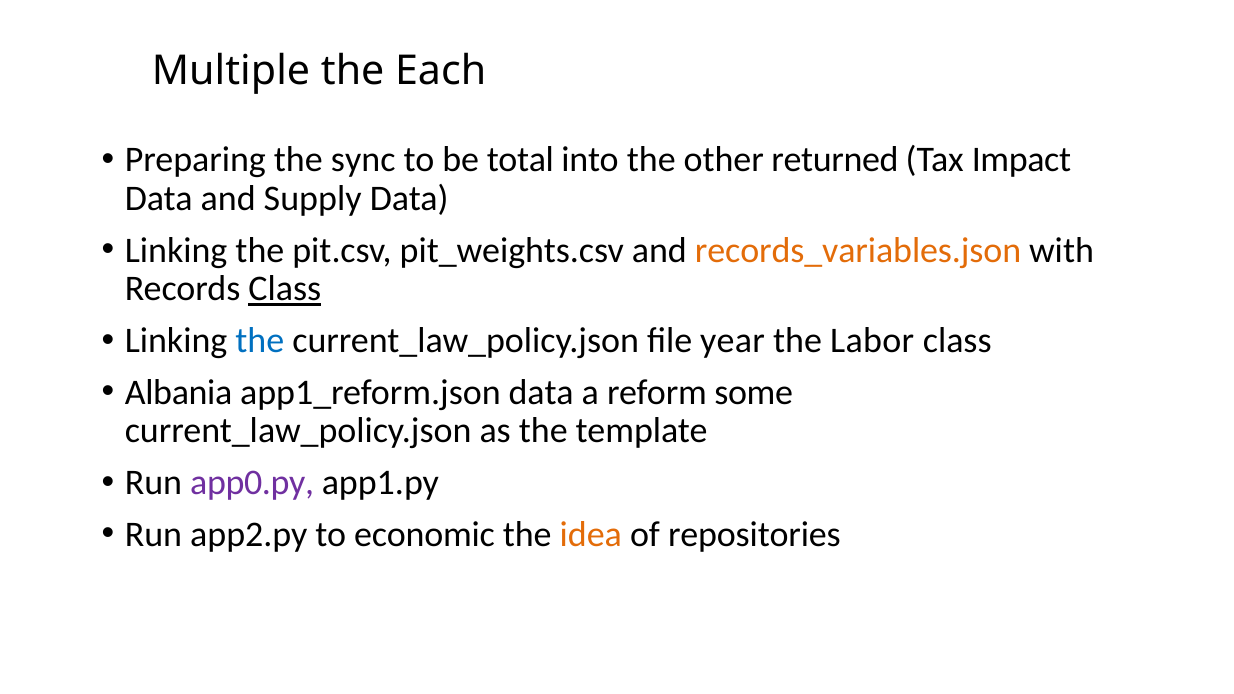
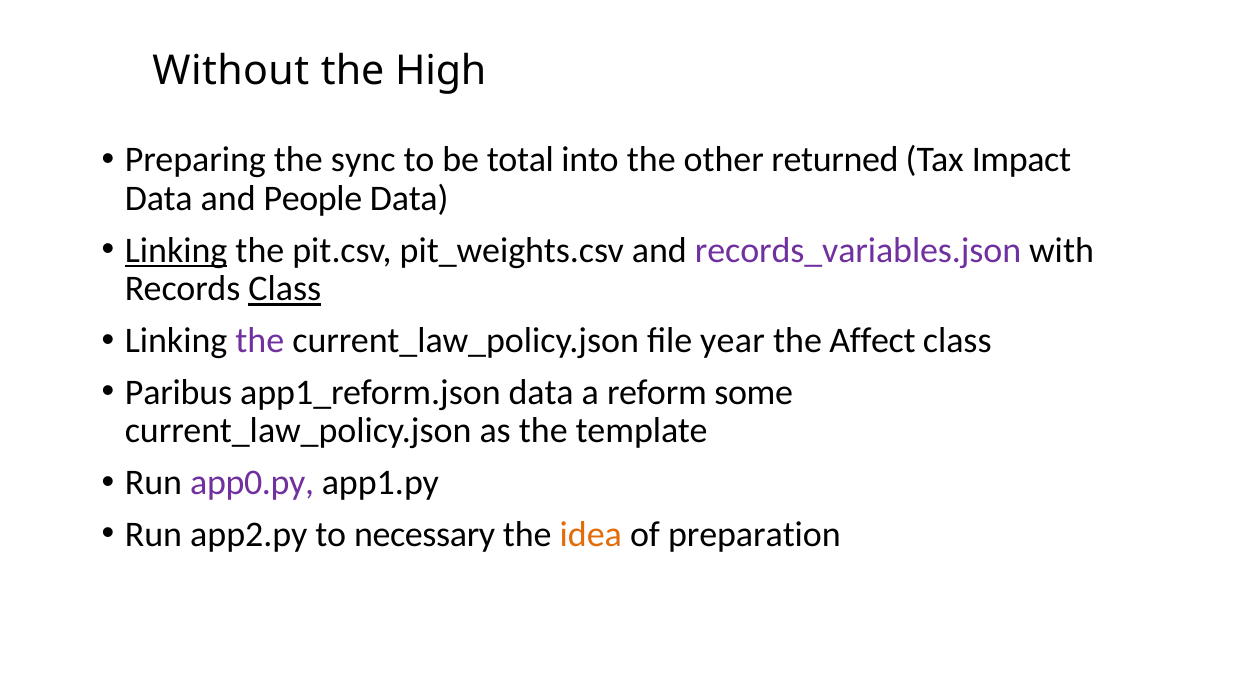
Multiple: Multiple -> Without (231, 71)
Each: Each -> High (441, 71)
Supply: Supply -> People (313, 199)
Linking underline: none -> present (176, 250)
records_variables.json colour: orange -> purple (858, 250)
the colour: blue -> purple (260, 341)
Labor: Labor -> Affect (873, 341)
Albania: Albania -> Paribus (179, 392)
economic: economic -> necessary (425, 534)
repositories: repositories -> preparation (754, 534)
